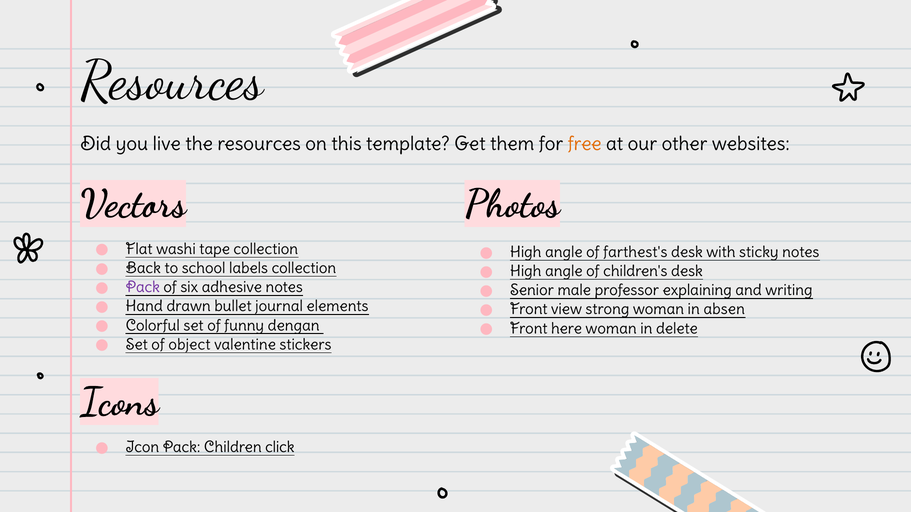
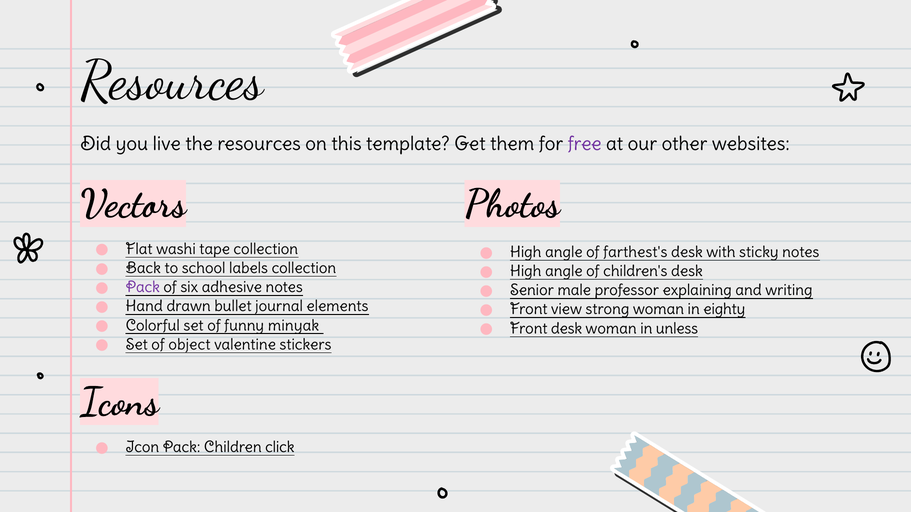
free colour: orange -> purple (585, 144)
absen: absen -> eighty (724, 310)
dengan: dengan -> minyak (294, 326)
Front here: here -> desk (567, 329)
delete: delete -> unless (677, 329)
